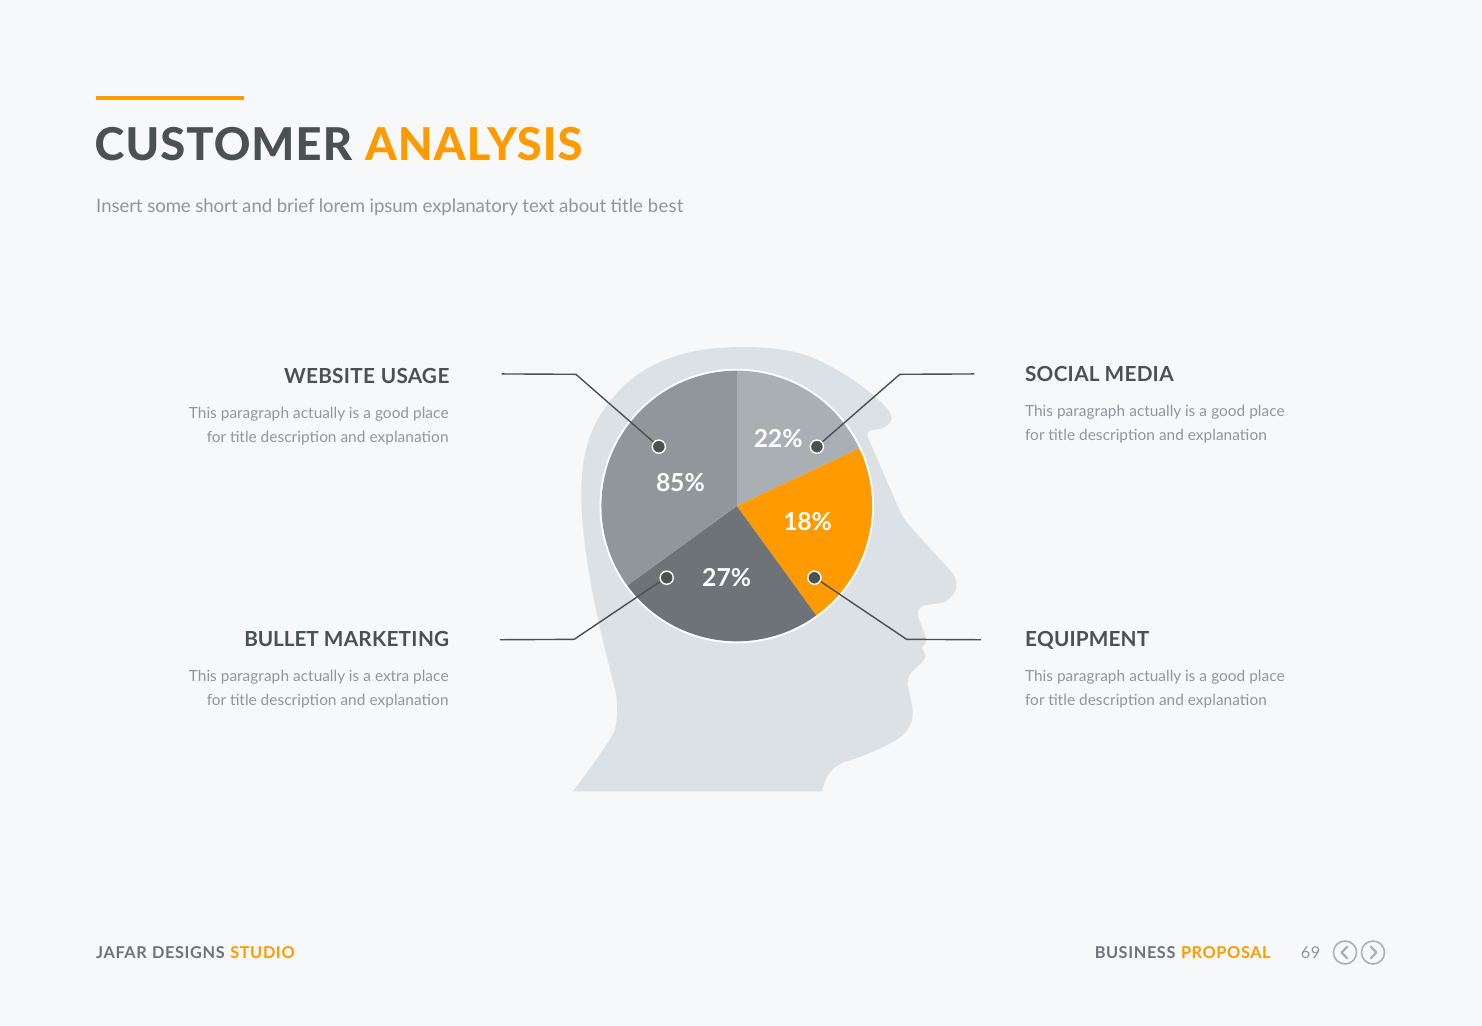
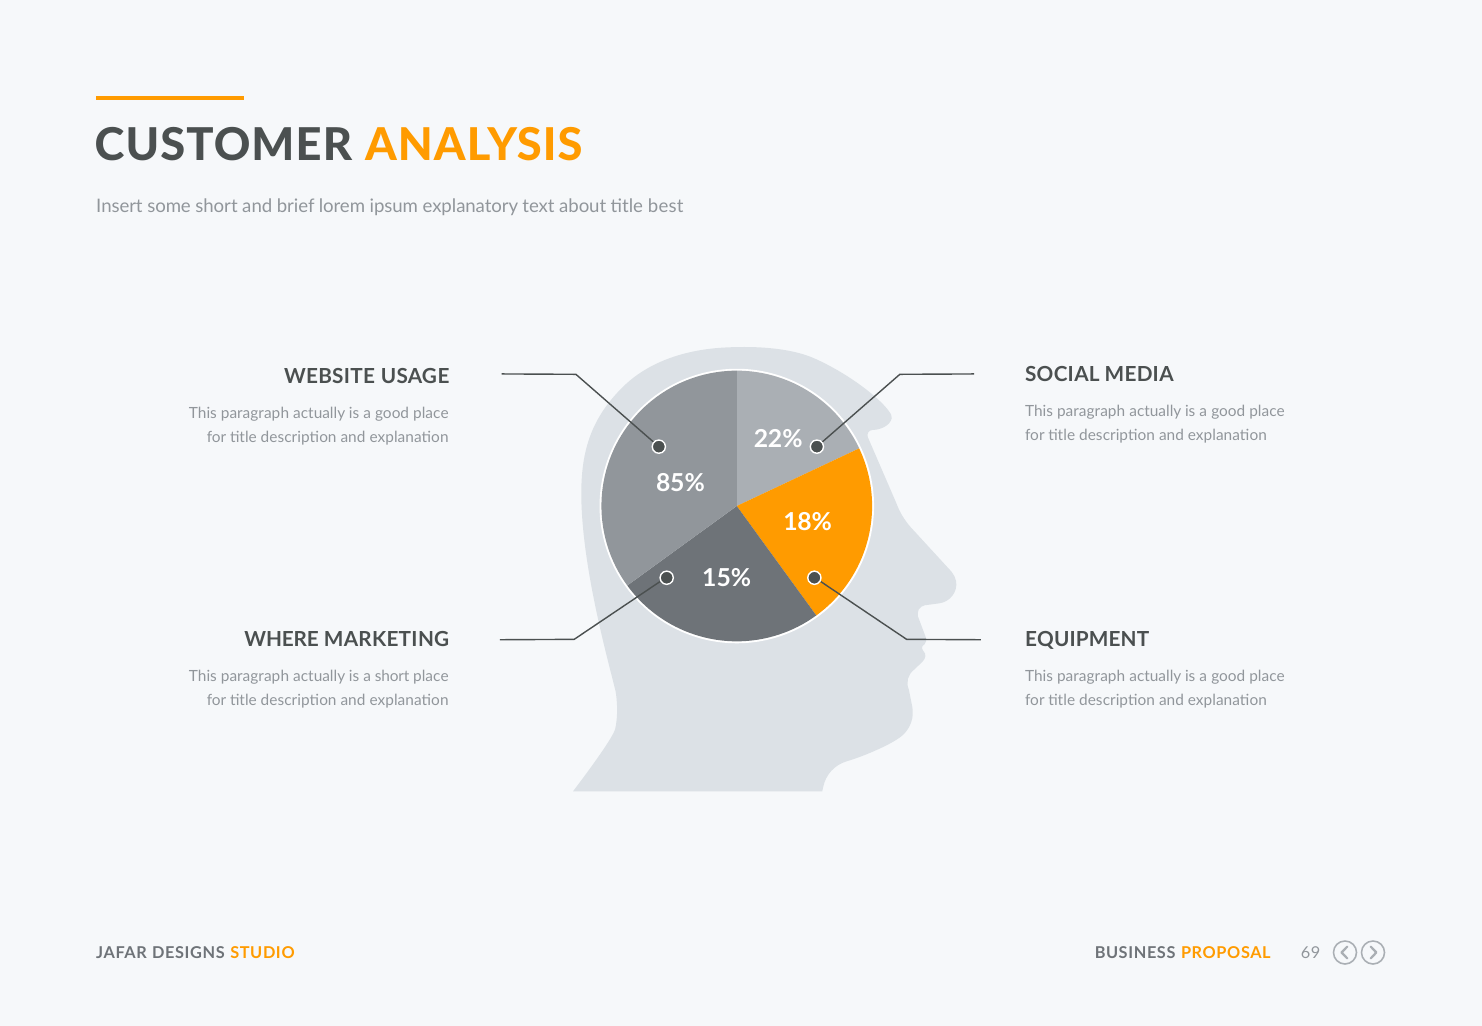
27%: 27% -> 15% (727, 579)
BULLET: BULLET -> WHERE (282, 640)
a extra: extra -> short (392, 677)
